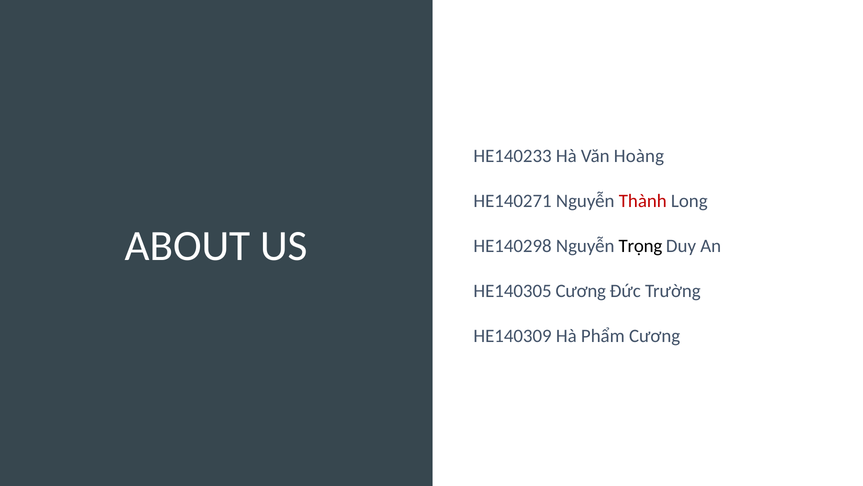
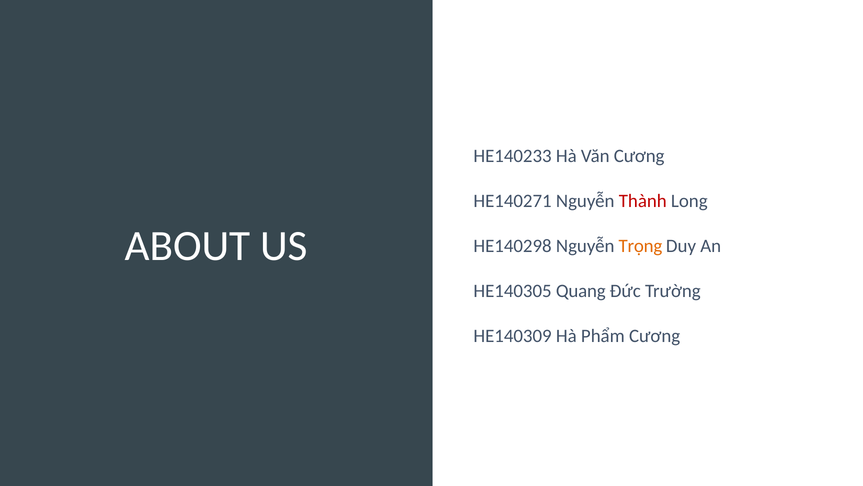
Văn Hoàng: Hoàng -> Cương (639, 156)
Trọng colour: black -> orange (640, 246)
HE140305 Cương: Cương -> Quang (581, 291)
